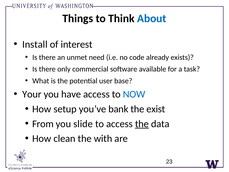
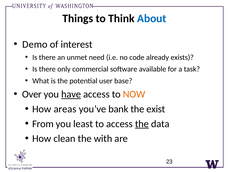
Install: Install -> Demo (35, 44)
Your: Your -> Over (32, 94)
have underline: none -> present (71, 94)
NOW colour: blue -> orange (134, 94)
setup: setup -> areas (65, 109)
slide: slide -> least (83, 124)
